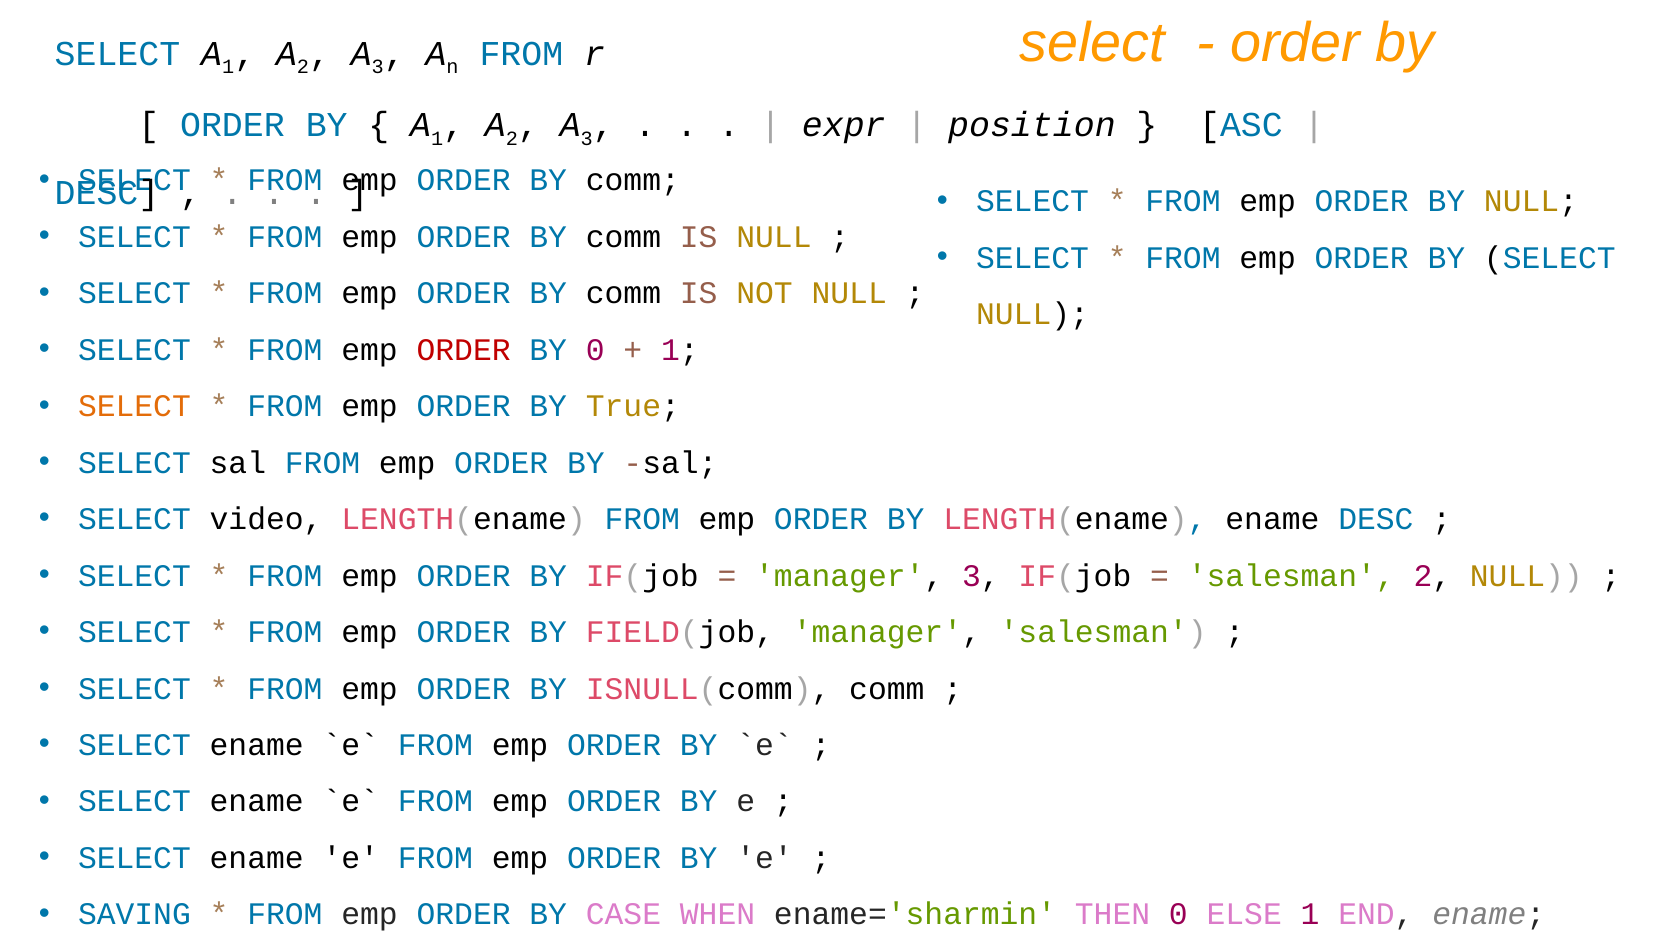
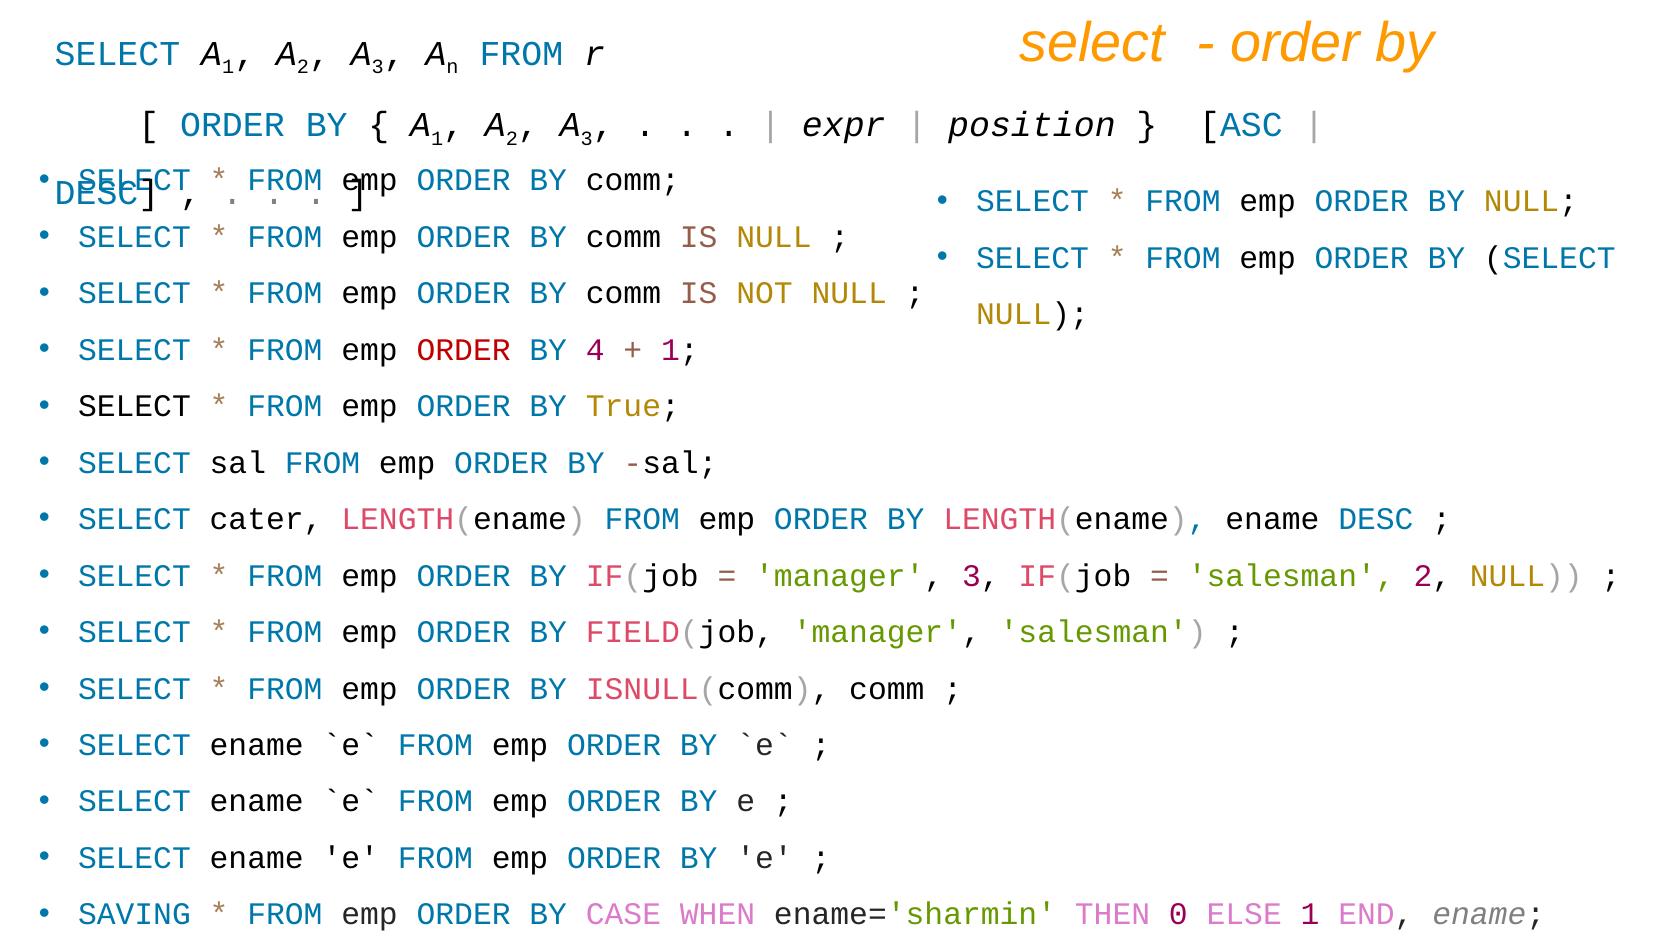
BY 0: 0 -> 4 (595, 350)
SELECT colour: orange -> black (134, 406)
video: video -> cater (266, 519)
